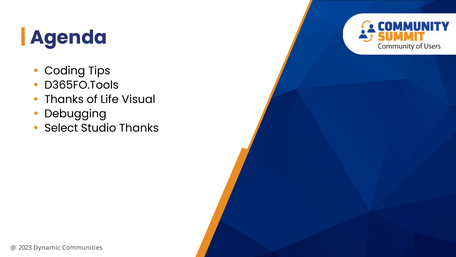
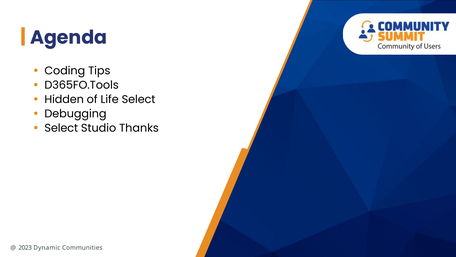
Thanks: Thanks -> Hidden (64, 99)
Life Visual: Visual -> Select (139, 99)
